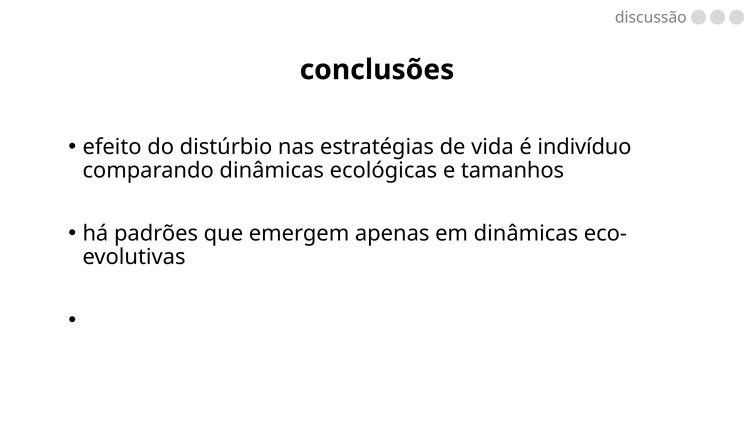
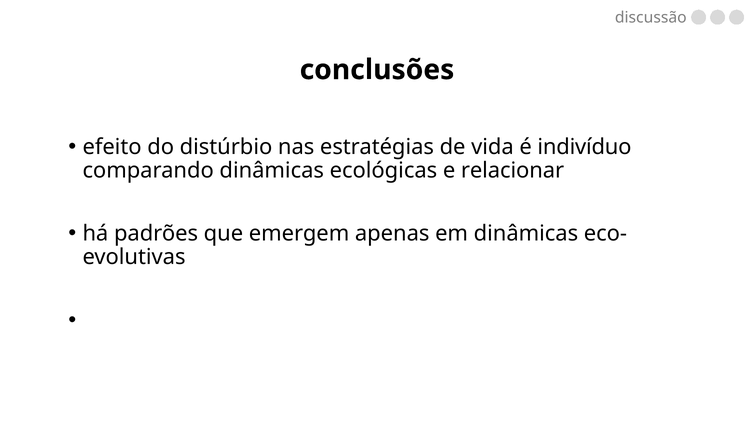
tamanhos: tamanhos -> relacionar (513, 171)
